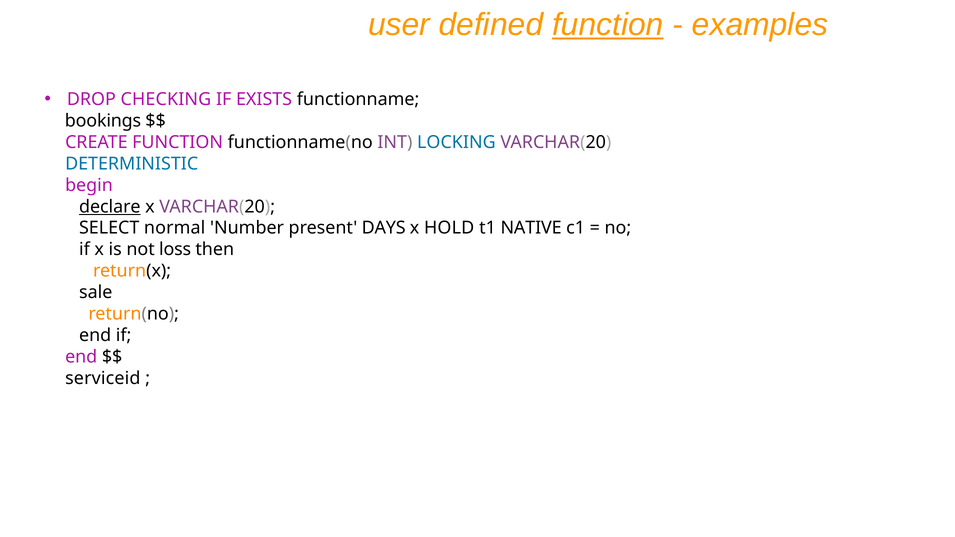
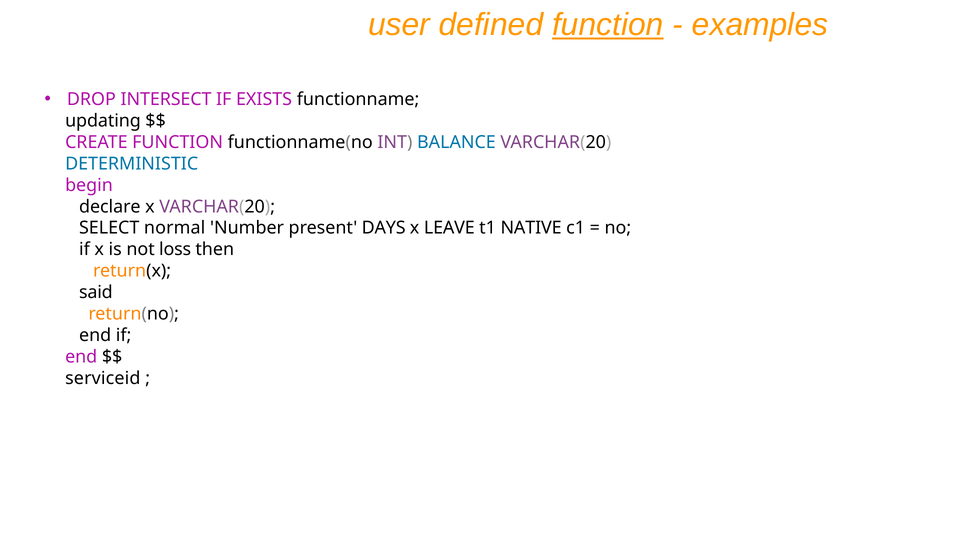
CHECKING: CHECKING -> INTERSECT (166, 99)
bookings: bookings -> updating (103, 121)
LOCKING: LOCKING -> BALANCE (456, 142)
declare underline: present -> none (110, 207)
HOLD: HOLD -> LEAVE (449, 228)
sale: sale -> said (96, 293)
